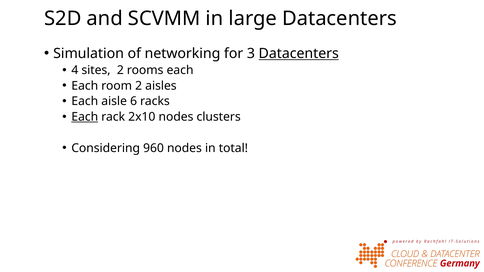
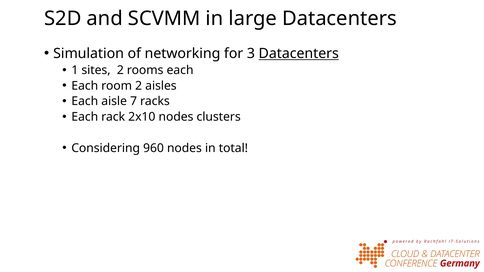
4: 4 -> 1 (75, 70)
6: 6 -> 7 (134, 101)
Each underline: present -> none (85, 117)
